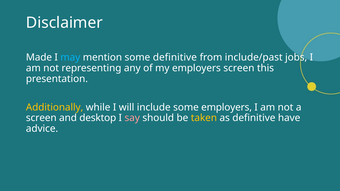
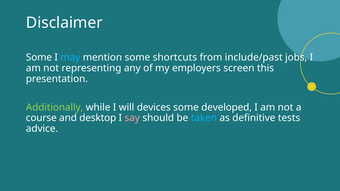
Made: Made -> Some (39, 57)
some definitive: definitive -> shortcuts (175, 57)
Additionally colour: yellow -> light green (55, 107)
include: include -> devices (154, 107)
some employers: employers -> developed (227, 107)
screen: screen -> course (41, 118)
taken colour: yellow -> light blue (204, 118)
have: have -> tests (289, 118)
